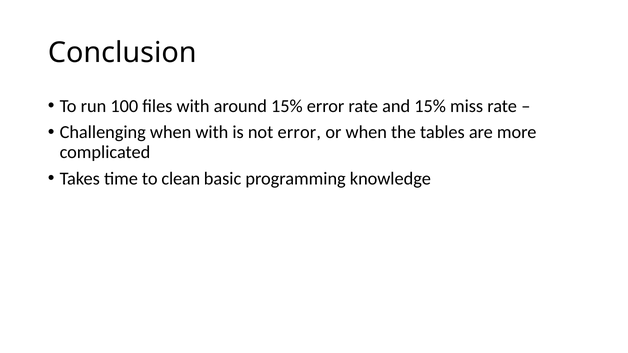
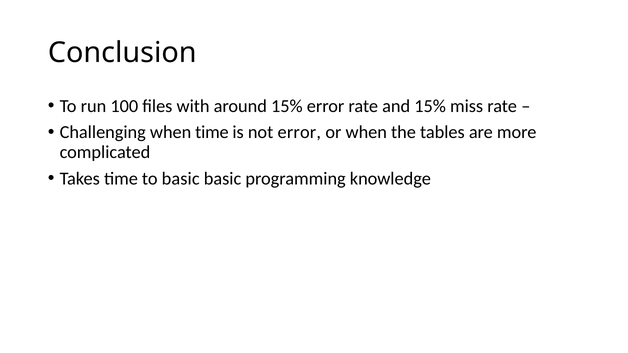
when with: with -> time (212, 133)
to clean: clean -> basic (181, 179)
